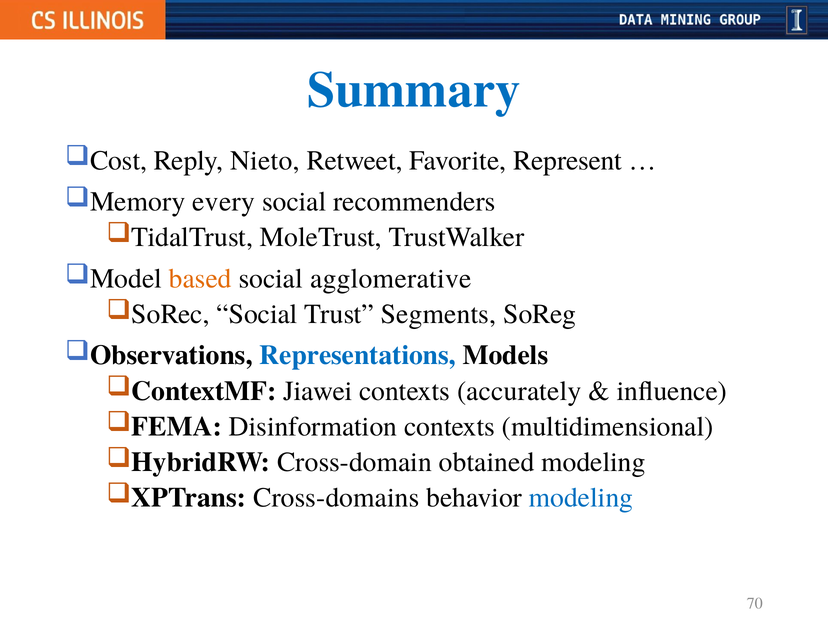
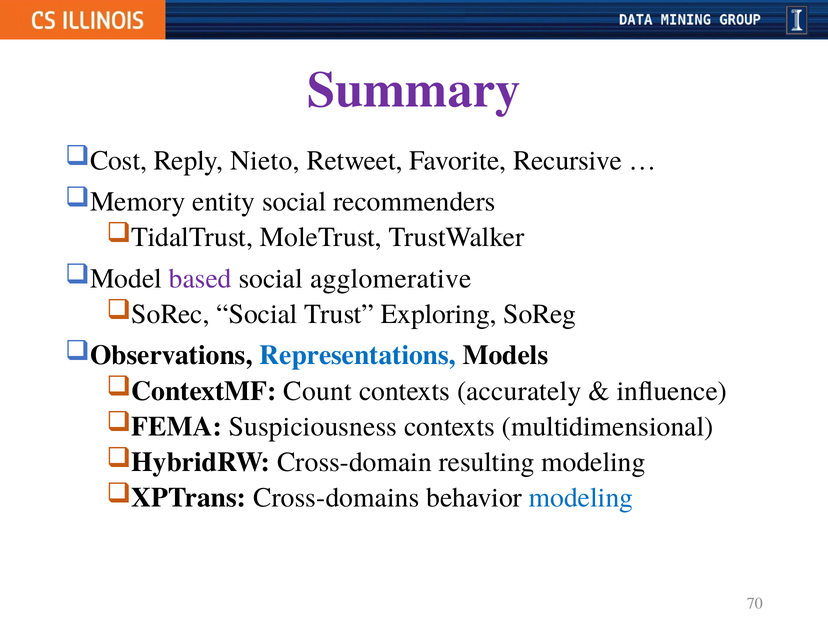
Summary colour: blue -> purple (414, 90)
Represent: Represent -> Recursive (568, 160)
every: every -> entity (224, 202)
based colour: orange -> purple (200, 279)
Segments: Segments -> Exploring (439, 314)
Jiawei: Jiawei -> Count (318, 391)
Disinformation: Disinformation -> Suspiciousness (313, 426)
obtained: obtained -> resulting (487, 462)
